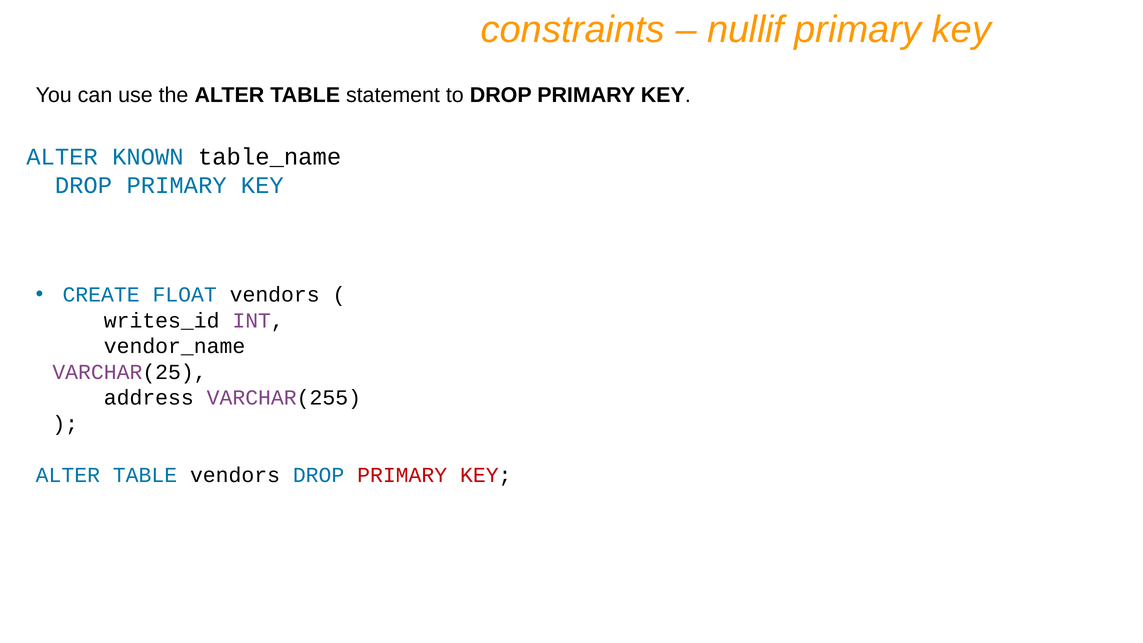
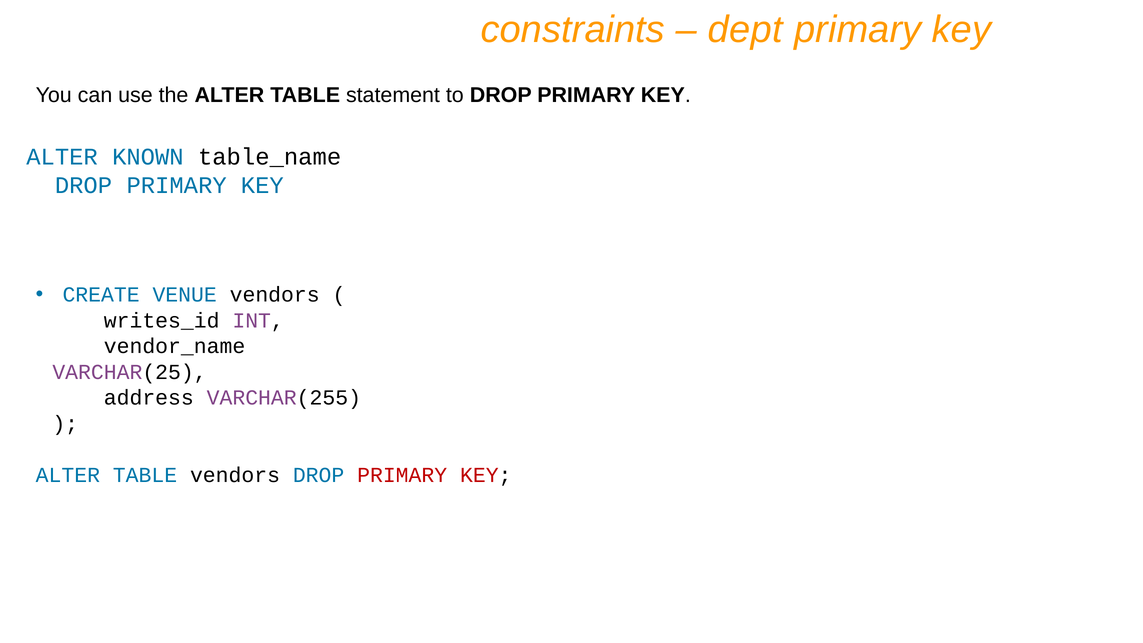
nullif: nullif -> dept (745, 30)
FLOAT: FLOAT -> VENUE (185, 295)
